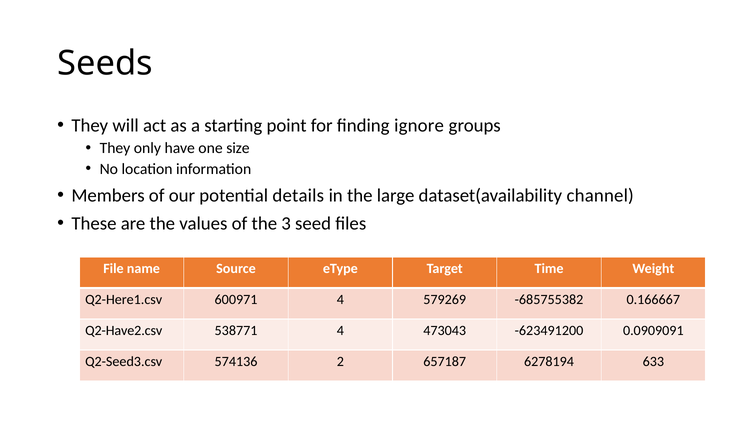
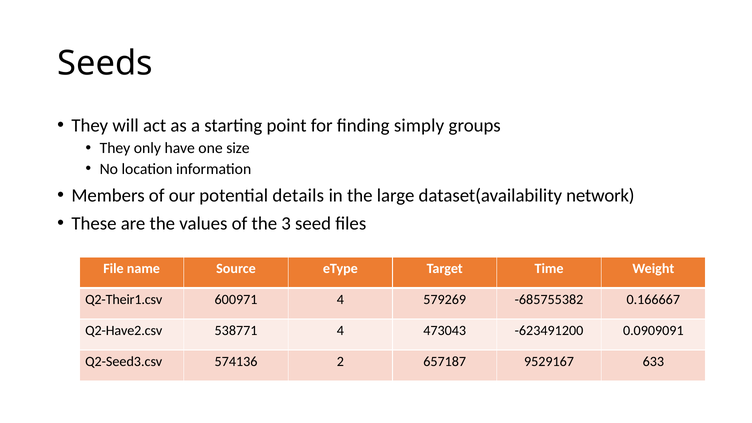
ignore: ignore -> simply (419, 125)
channel: channel -> network (600, 195)
Q2-Here1.csv: Q2-Here1.csv -> Q2-Their1.csv (124, 300)
6278194: 6278194 -> 9529167 (549, 362)
